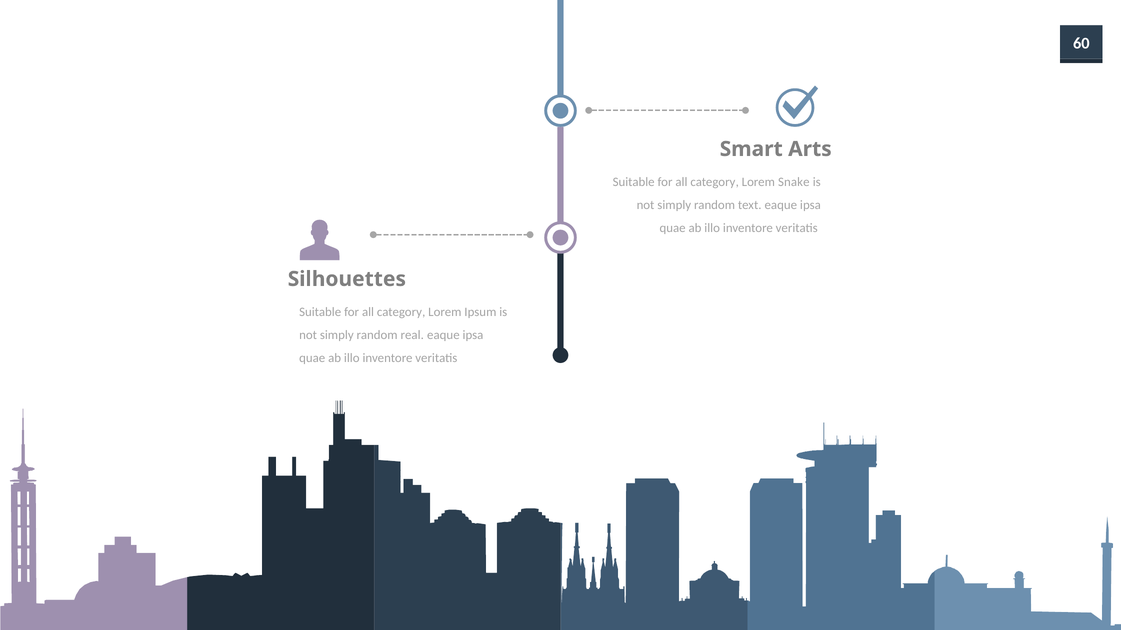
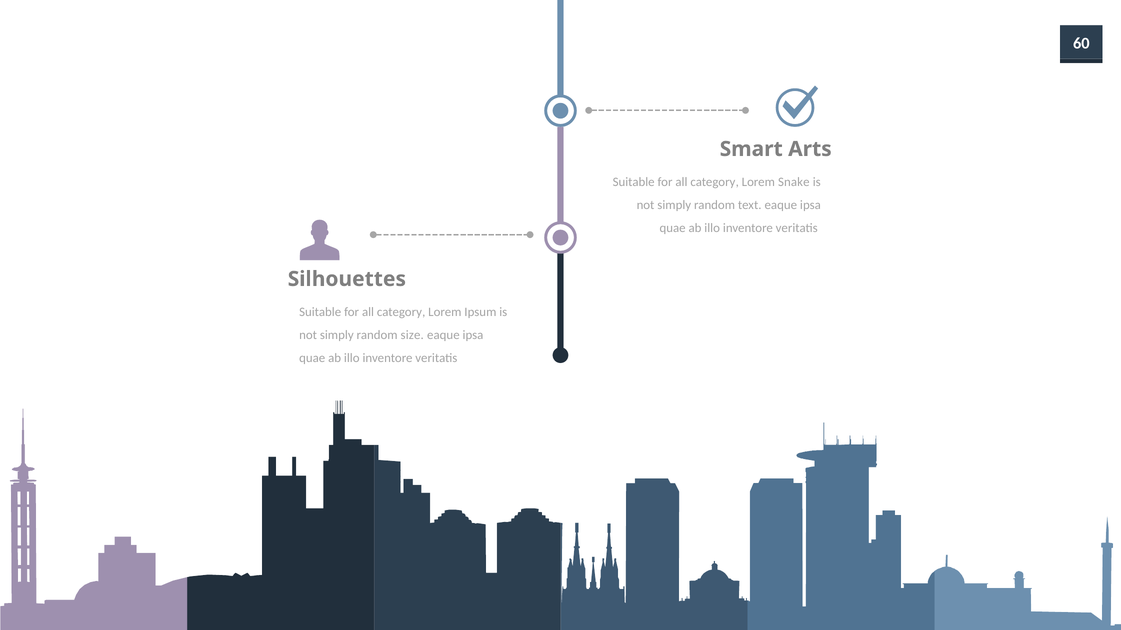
real: real -> size (412, 335)
